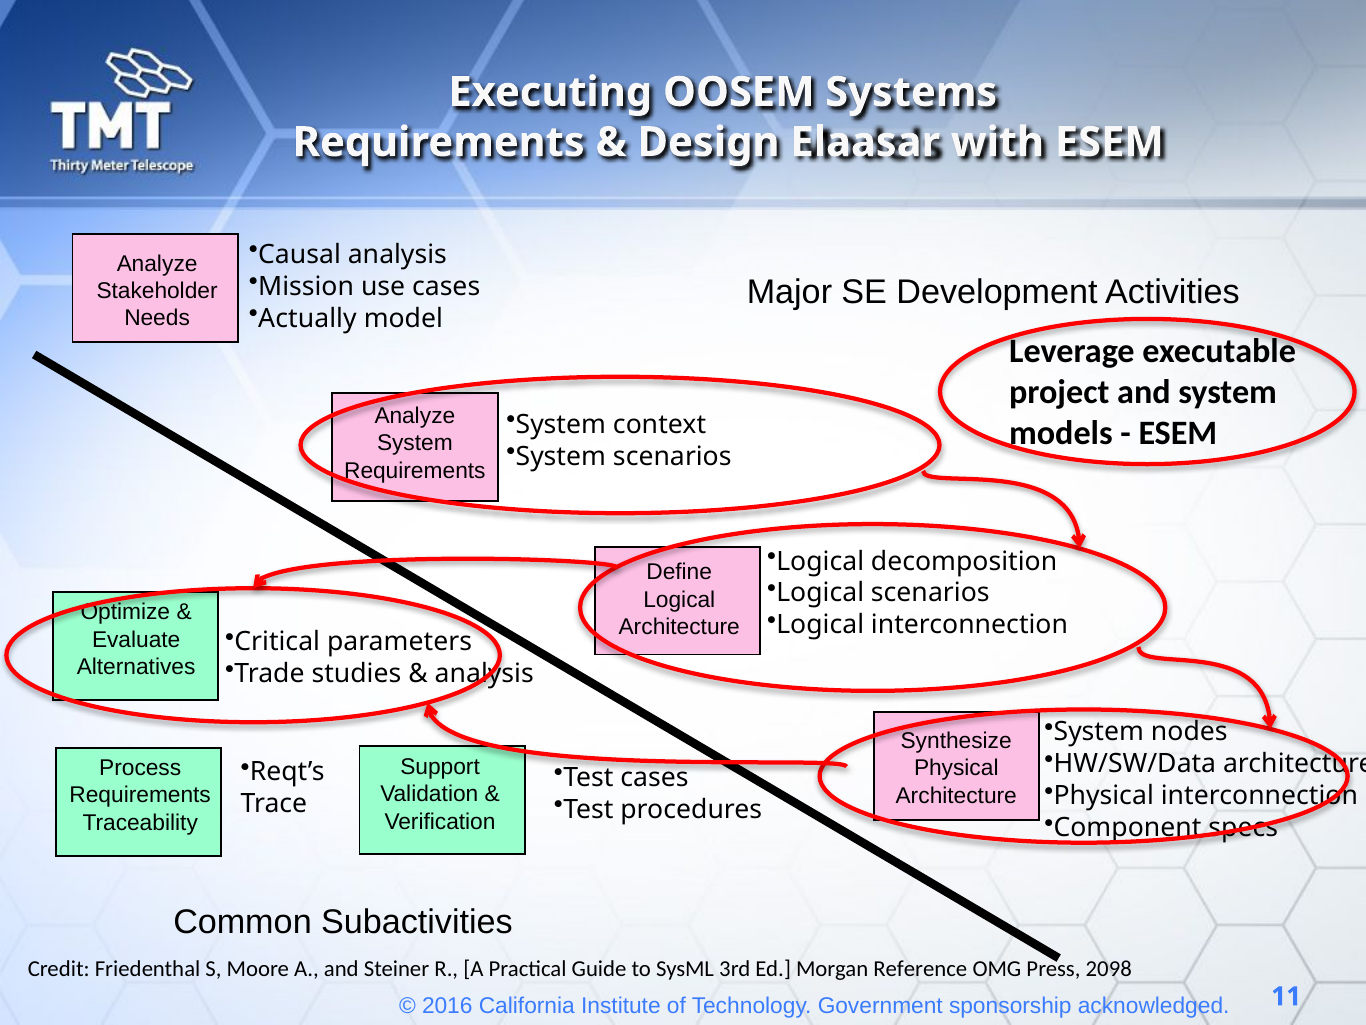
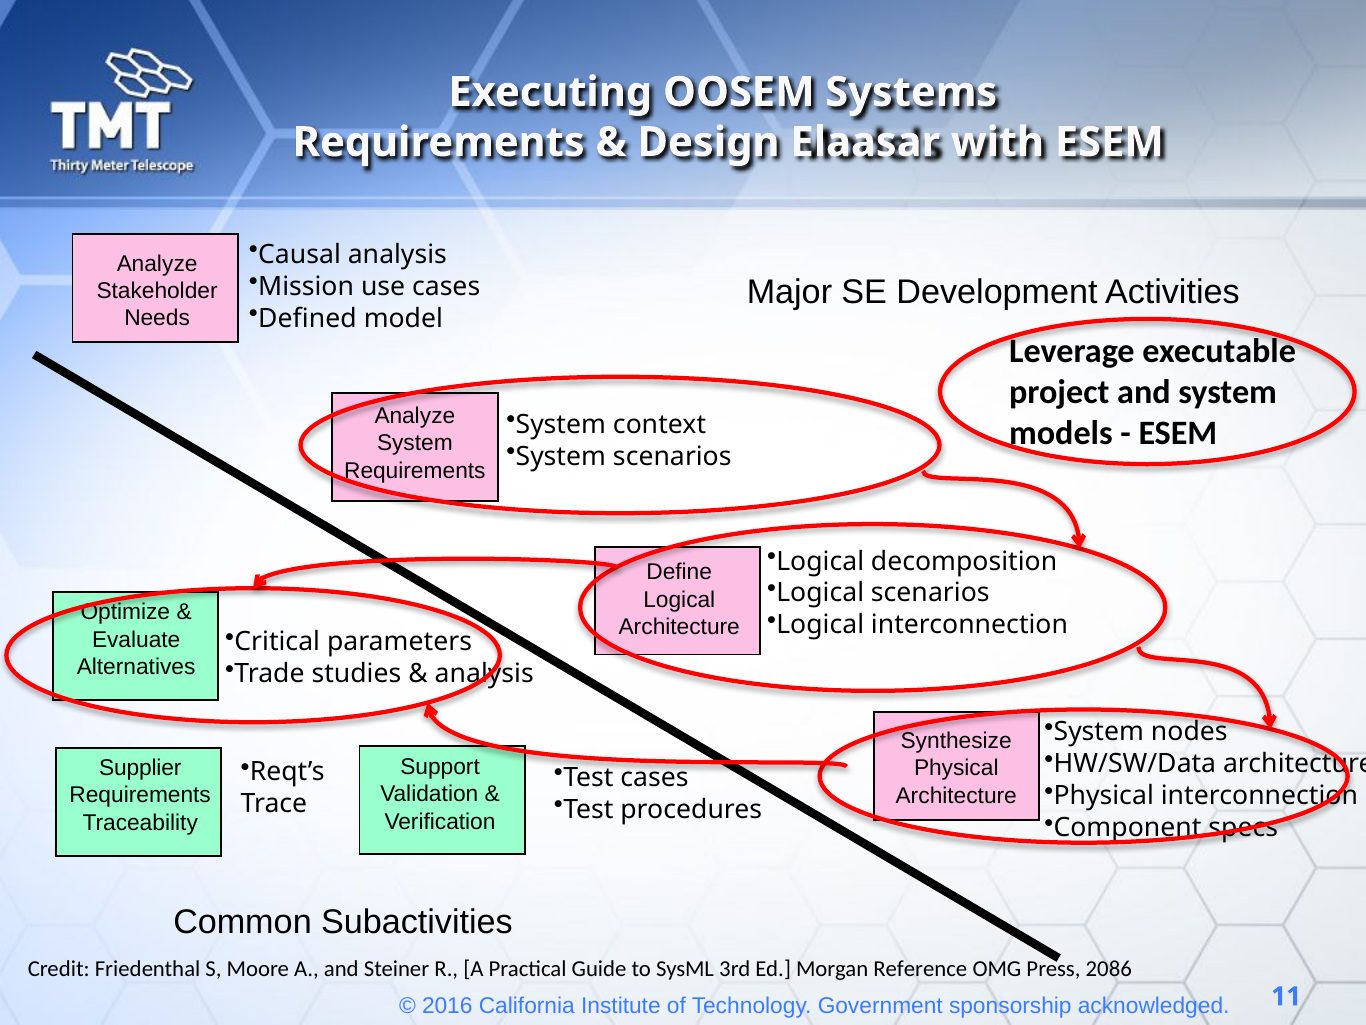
Actually: Actually -> Defined (307, 318)
Process: Process -> Supplier (140, 767)
2098: 2098 -> 2086 (1109, 968)
